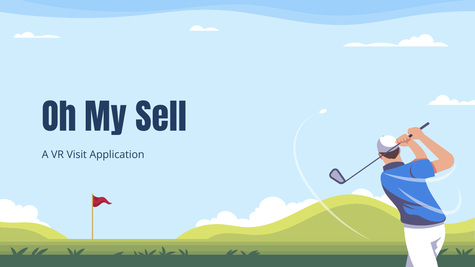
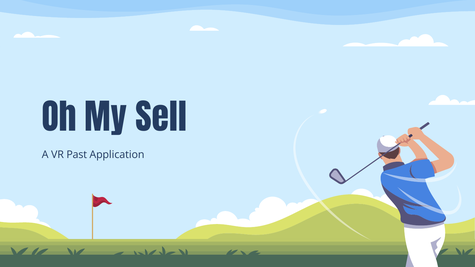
Visit: Visit -> Past (77, 155)
